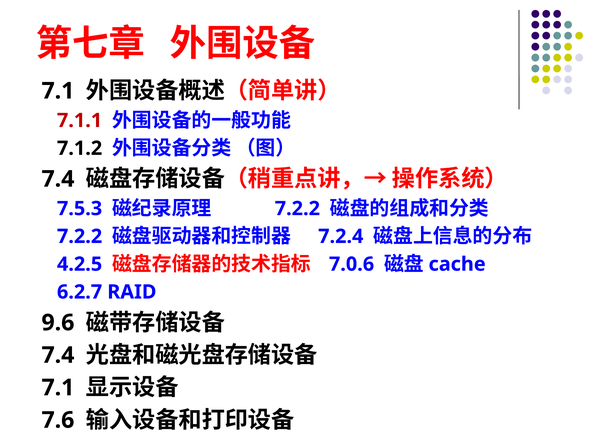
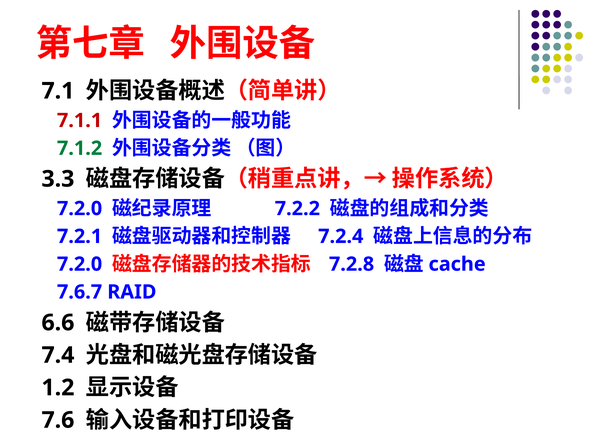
7.1.2 colour: black -> green (80, 148)
7.4: 7.4 -> 3.3 (58, 179)
7.5.3: 7.5.3 -> 7.2.0 (80, 209)
7.2.2: 7.2.2 -> 7.2.1 (80, 236)
4.2.5: 4.2.5 -> 7.2.0 (80, 264)
7.0.6: 7.0.6 -> 7.2.8 (352, 264)
6.2.7: 6.2.7 -> 7.6.7 (80, 292)
9.6: 9.6 -> 6.6 (58, 323)
7.1: 7.1 -> 1.2 (58, 388)
